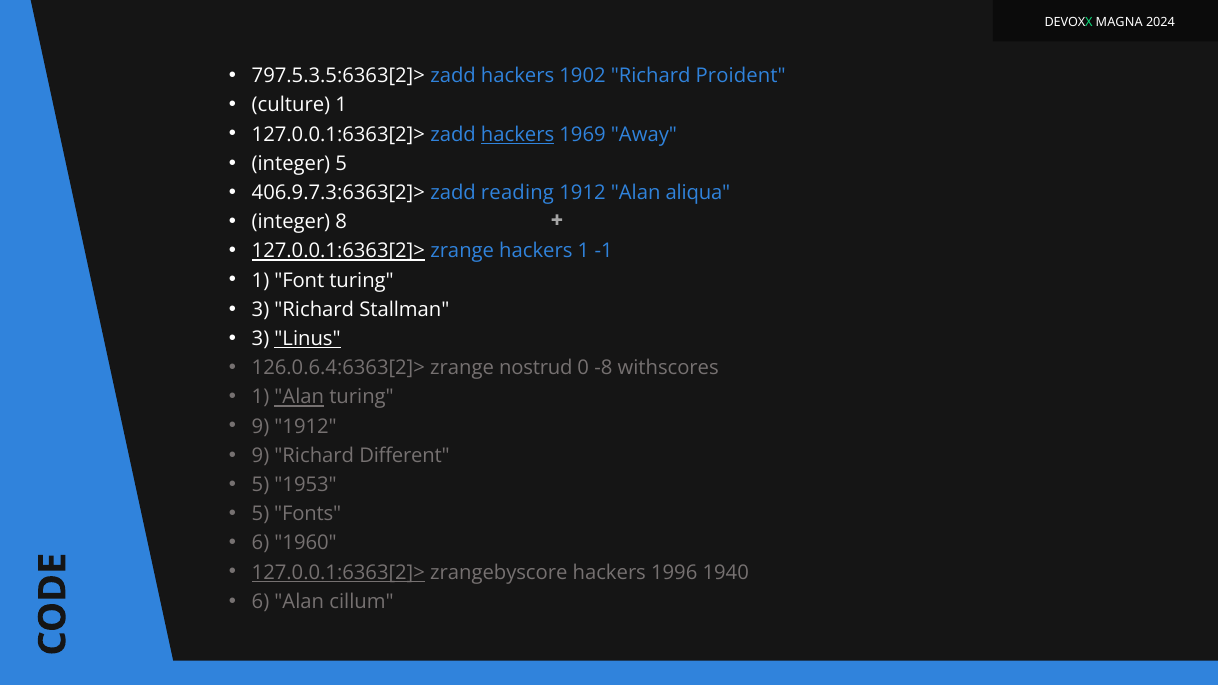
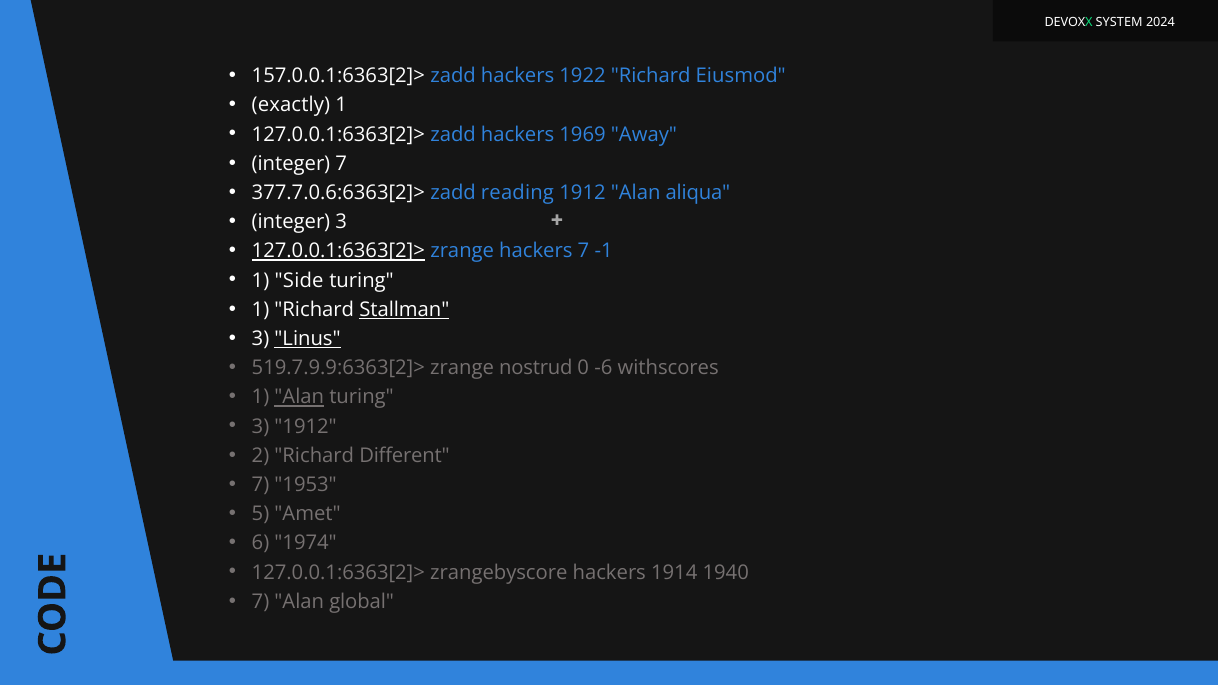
MAGNA: MAGNA -> SYSTEM (1119, 22)
797.5.3.5:6363[2]>: 797.5.3.5:6363[2]> -> 157.0.0.1:6363[2]> (338, 76)
1902: 1902 -> 1922 (583, 76)
Proident: Proident -> Eiusmod (741, 76)
culture: culture -> exactly (291, 105)
hackers underline: present -> none (518, 134)
integer 5: 5 -> 7 (341, 164)
406.9.7.3:6363[2]>: 406.9.7.3:6363[2]> -> 377.7.0.6:6363[2]> (338, 193)
integer 8: 8 -> 3 (341, 222)
hackers 1: 1 -> 7 (583, 251)
Font: Font -> Side (299, 280)
3: 3 -> 1 (261, 310)
Stallman underline: none -> present (404, 310)
126.0.6.4:6363[2]>: 126.0.6.4:6363[2]> -> 519.7.9.9:6363[2]> (338, 368)
-8: -8 -> -6 (603, 368)
9: 9 -> 3 (261, 426)
9: 9 -> 2 (261, 456)
5: 5 -> 7 (261, 485)
Fonts: Fonts -> Amet (308, 514)
1960: 1960 -> 1974 (306, 543)
127.0.0.1:6363[2]> underline: present -> none (338, 573)
1996: 1996 -> 1914 (674, 573)
6: 6 -> 7 (261, 602)
cillum: cillum -> global (362, 602)
